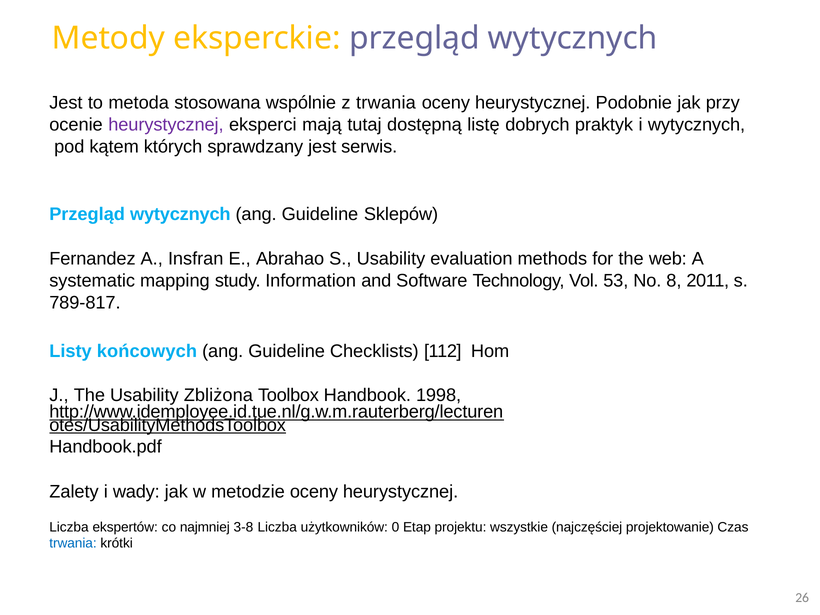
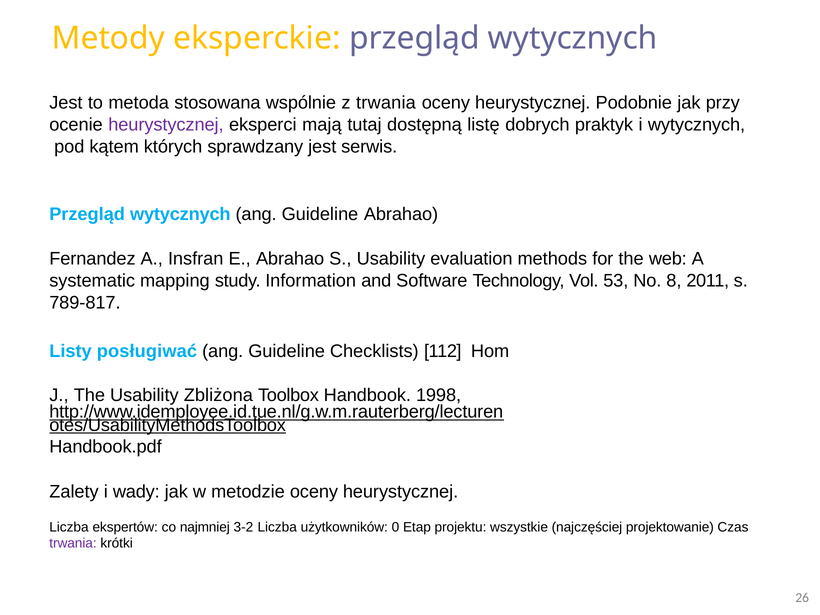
Guideline Sklepów: Sklepów -> Abrahao (401, 214)
końcowych: końcowych -> posługiwać (147, 351)
3-8: 3-8 -> 3-2 (243, 527)
trwania colour: blue -> purple (73, 543)
